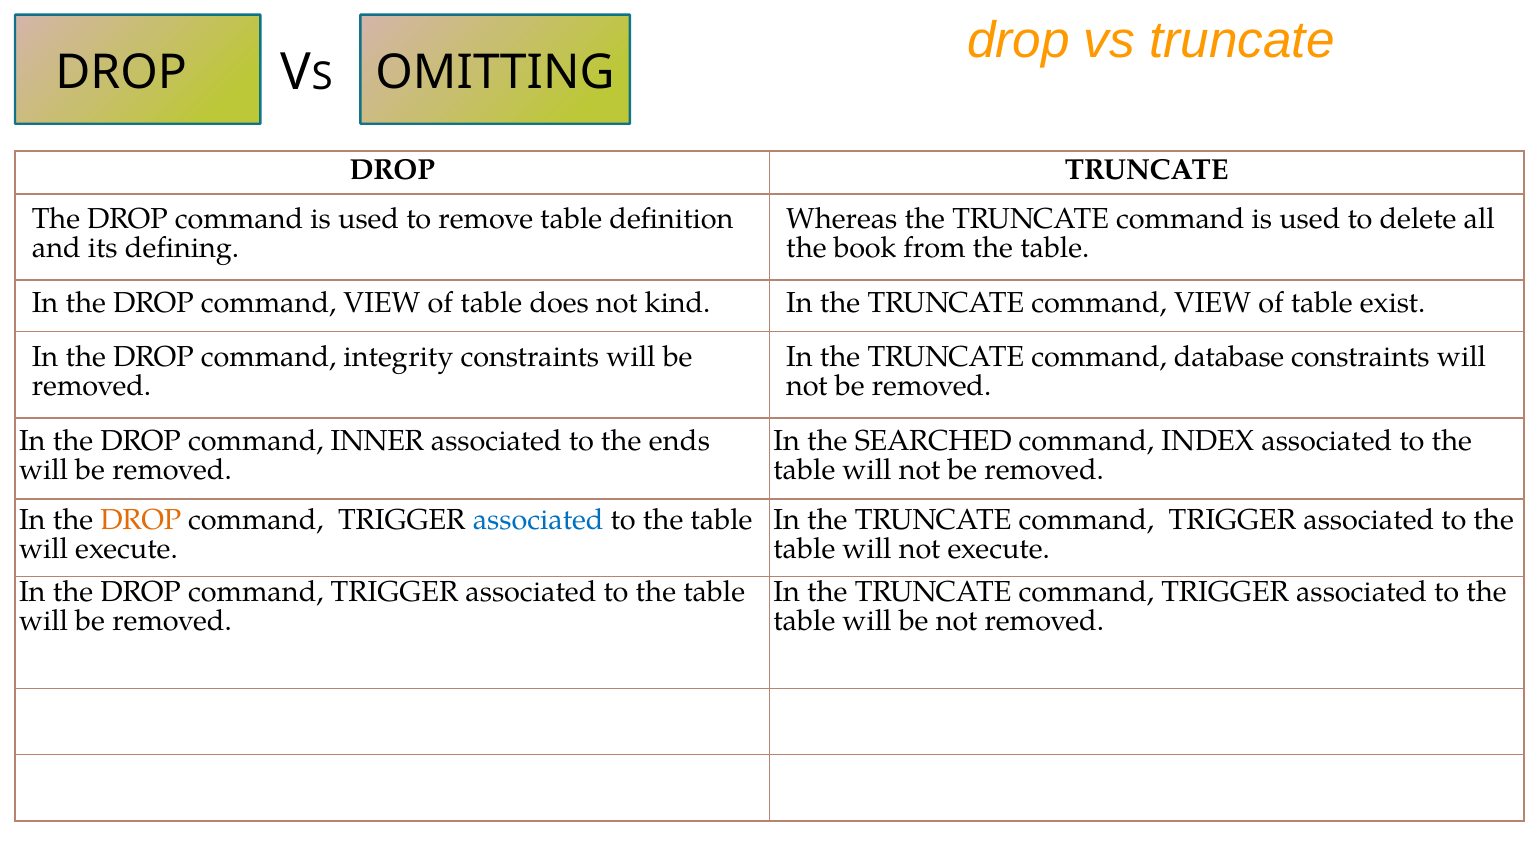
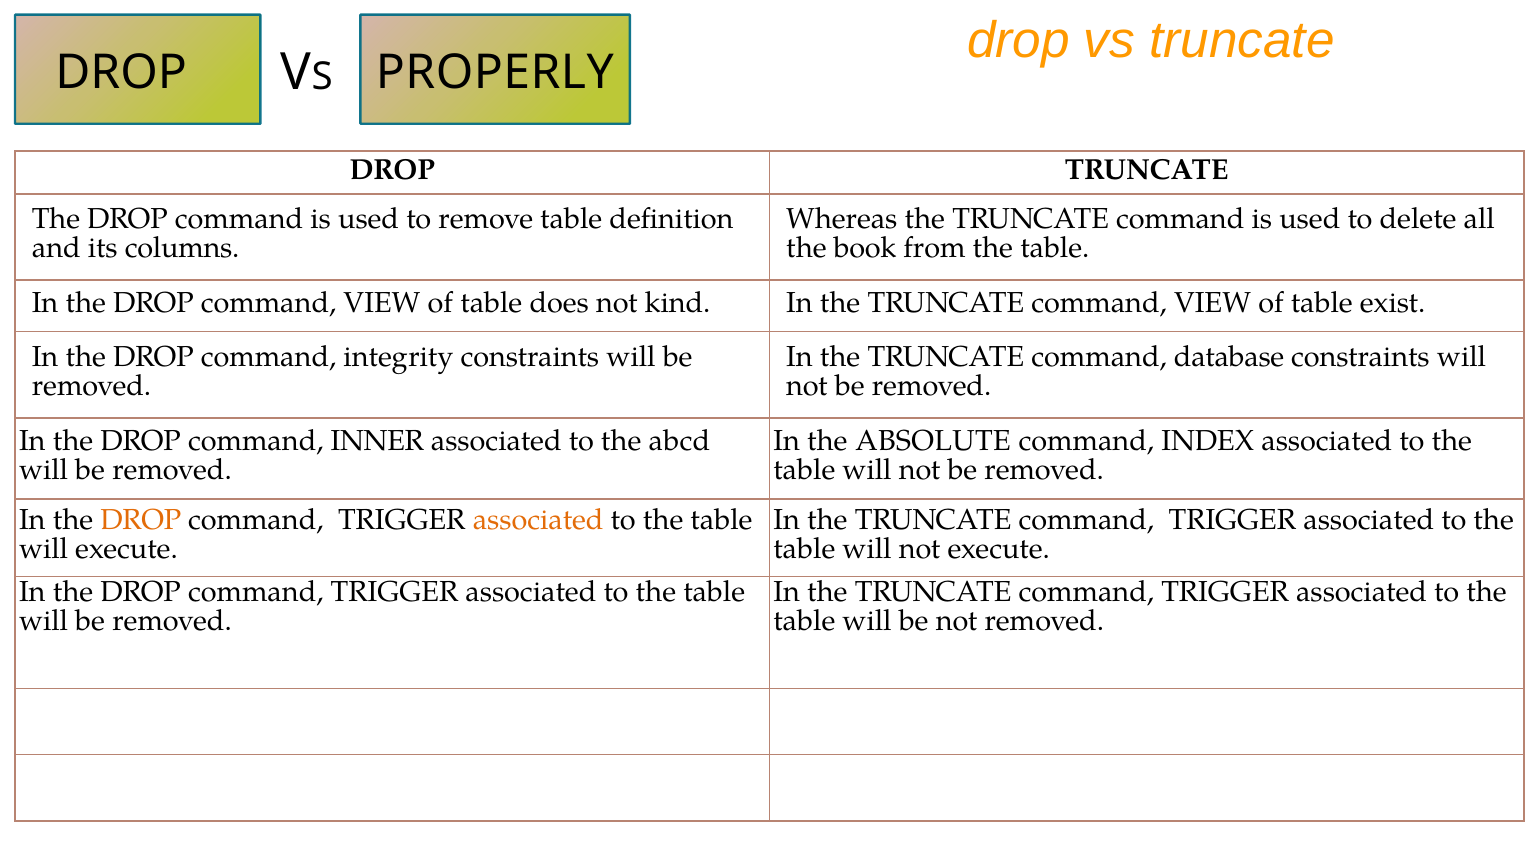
OMITTING: OMITTING -> PROPERLY (495, 73)
defining: defining -> columns (182, 248)
ends: ends -> abcd (679, 441)
SEARCHED: SEARCHED -> ABSOLUTE (933, 441)
associated colour: blue -> orange (538, 520)
